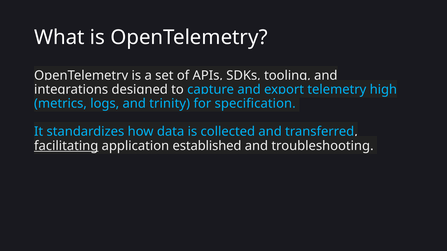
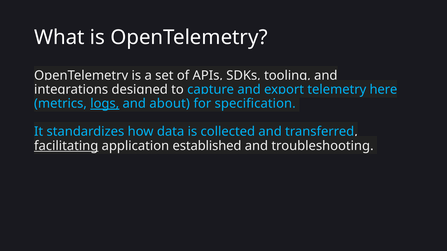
high: high -> here (383, 90)
logs underline: none -> present (105, 104)
trinity: trinity -> about (170, 104)
